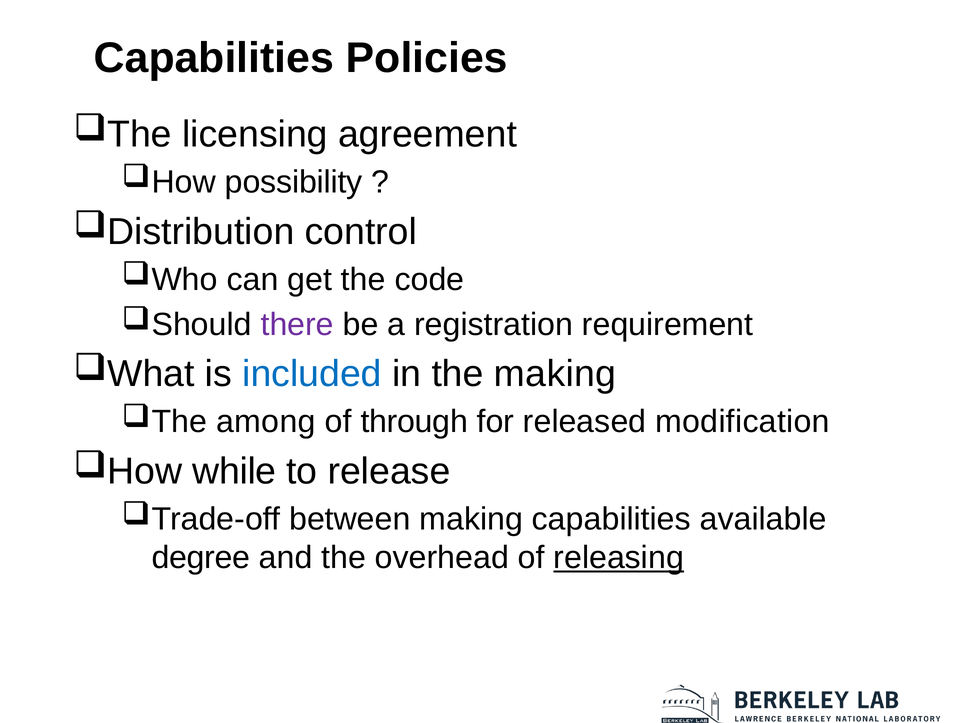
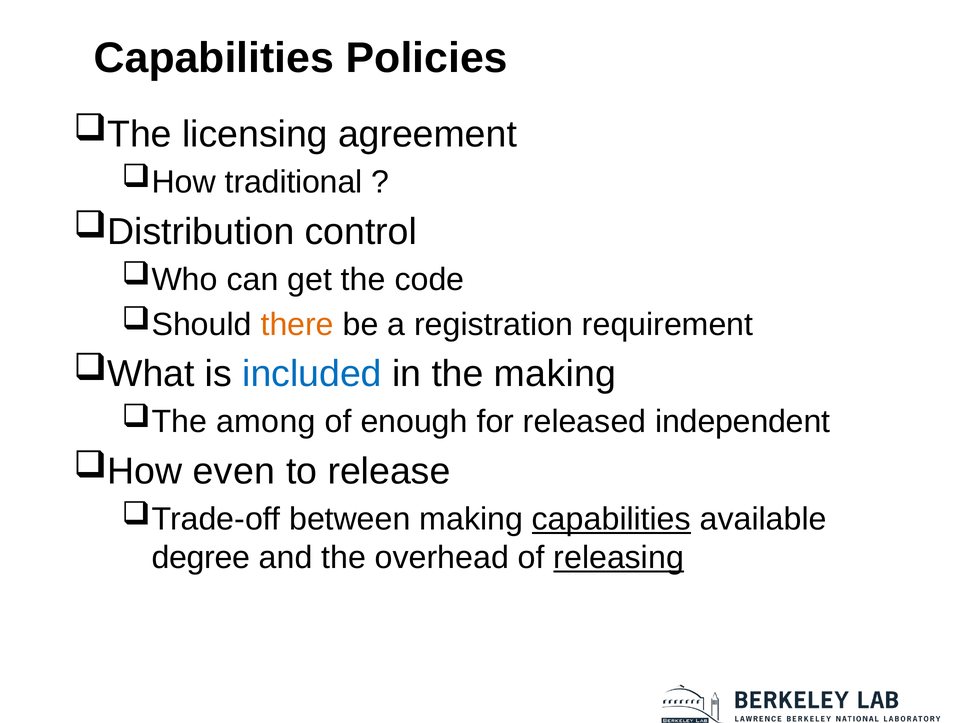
possibility: possibility -> traditional (294, 182)
there colour: purple -> orange (297, 324)
through: through -> enough (414, 422)
modification: modification -> independent (743, 422)
while: while -> even (234, 471)
capabilities underline: none -> present (611, 519)
